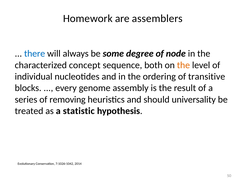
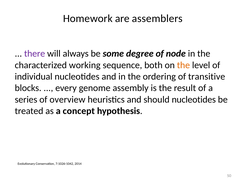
there colour: blue -> purple (35, 54)
concept: concept -> working (85, 65)
removing: removing -> overview (67, 100)
should universality: universality -> nucleotides (194, 100)
statistic: statistic -> concept (79, 111)
